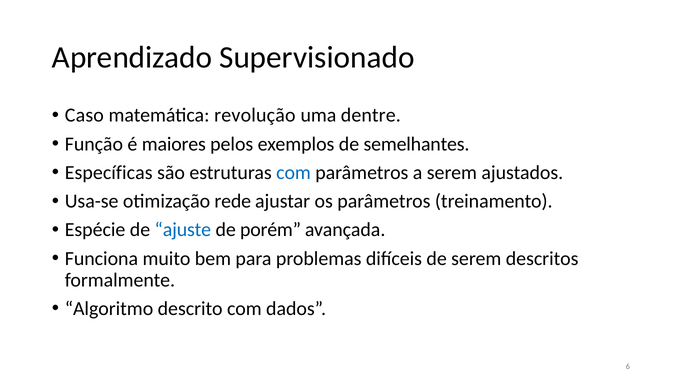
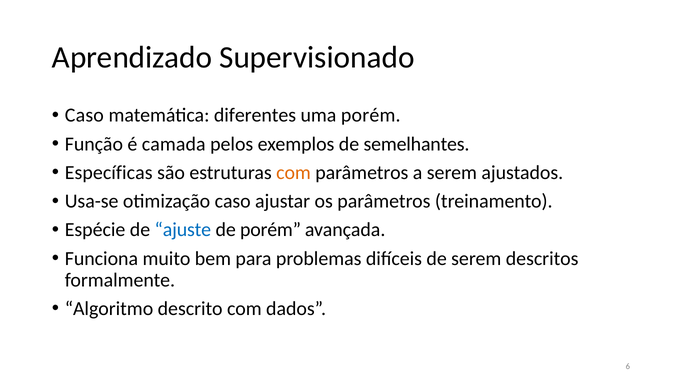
revolução: revolução -> diferentes (255, 115)
uma dentre: dentre -> porém (371, 115)
maiores: maiores -> camada (174, 144)
com colour: blue -> orange (294, 172)
otimização rede: rede -> caso (233, 201)
